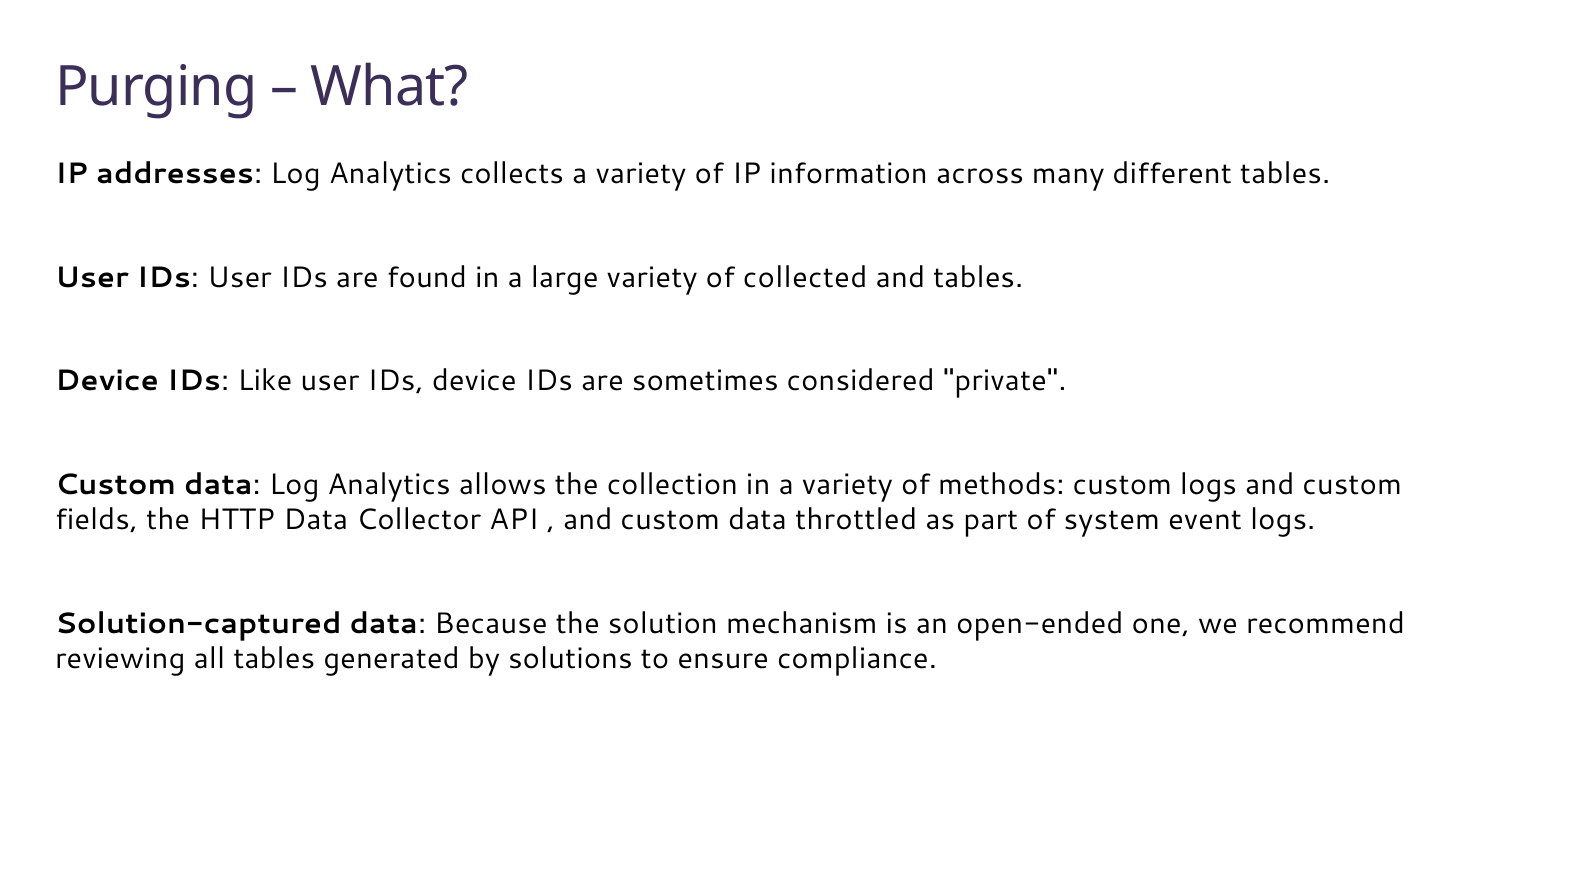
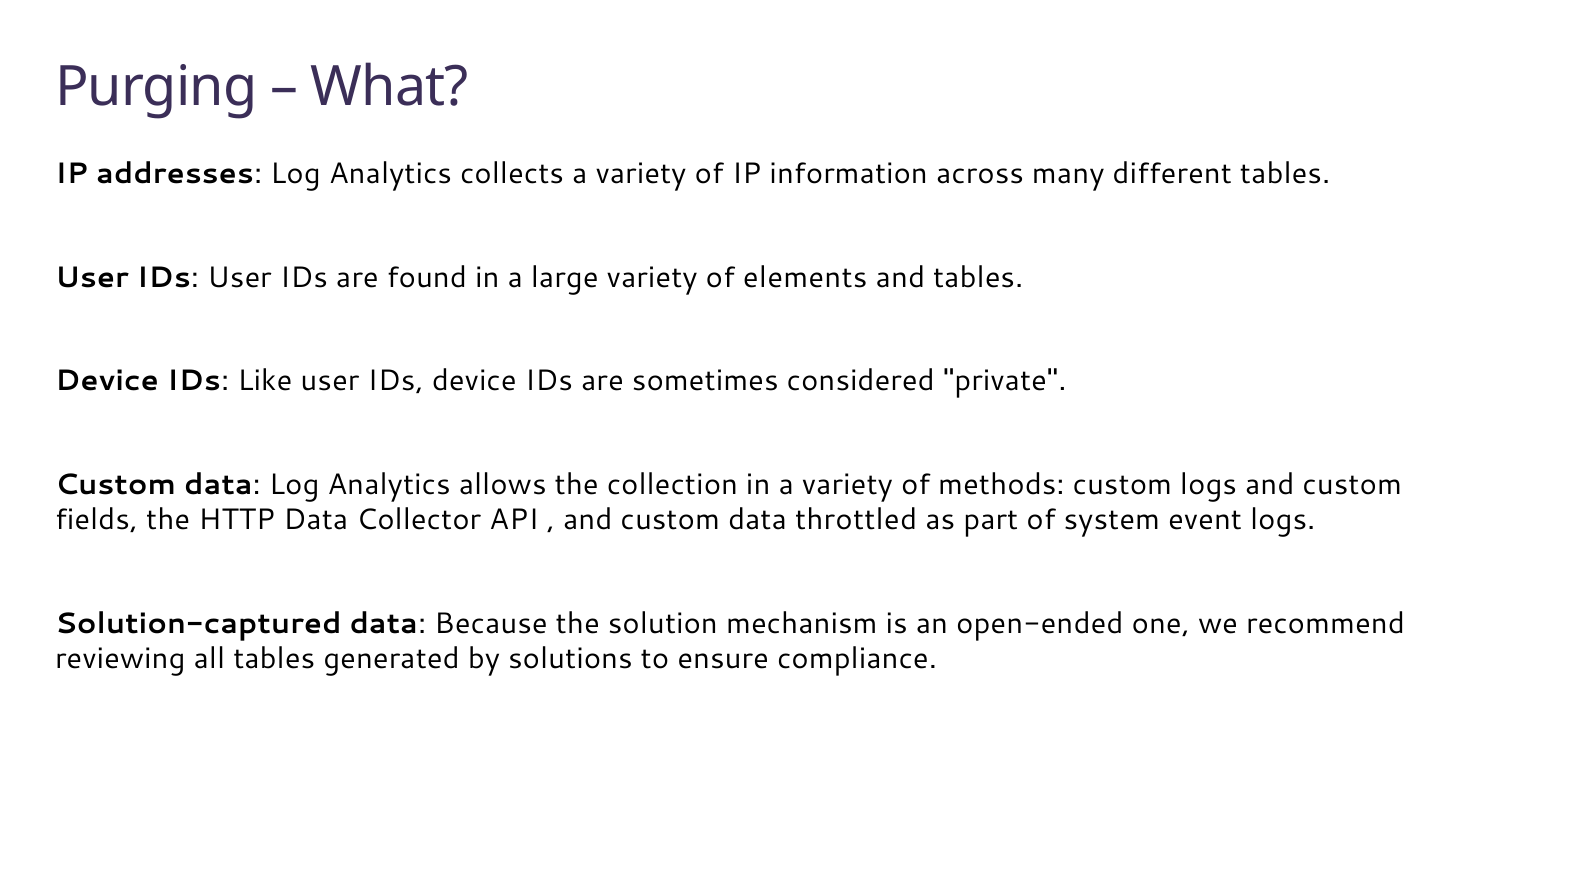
collected: collected -> elements (805, 277)
